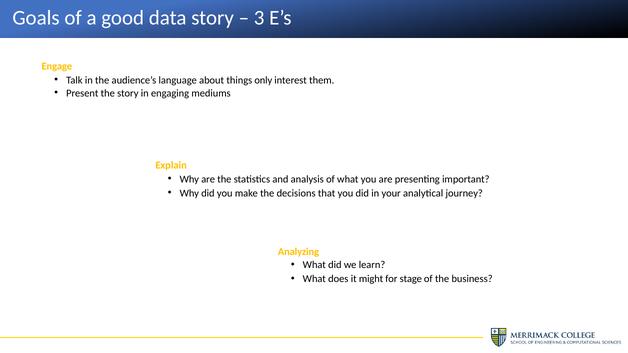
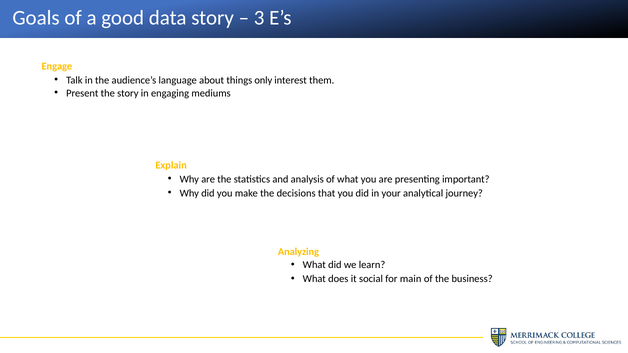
might: might -> social (371, 279)
stage: stage -> main (411, 279)
